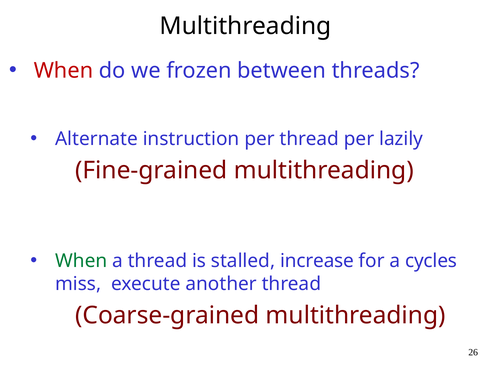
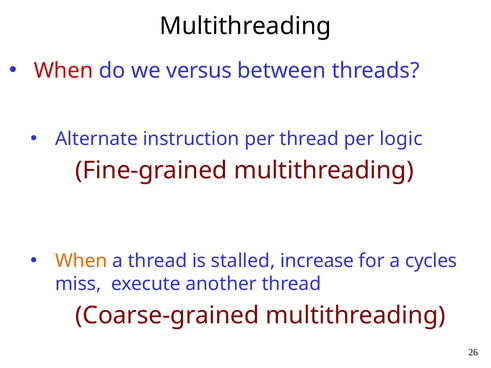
frozen: frozen -> versus (199, 71)
lazily: lazily -> logic (401, 139)
When colour: green -> orange (81, 261)
